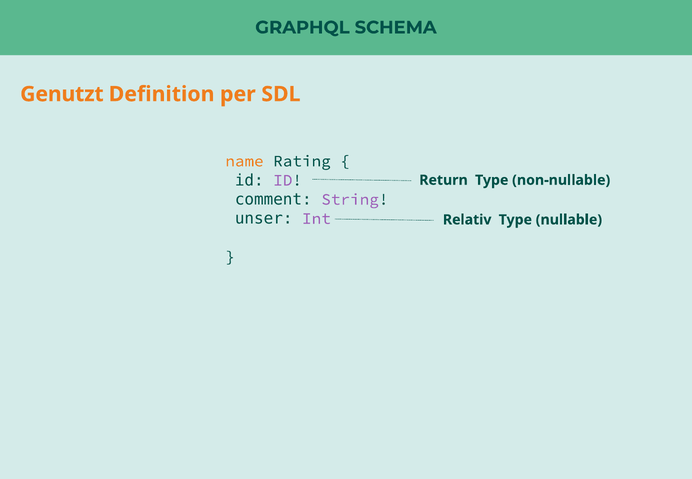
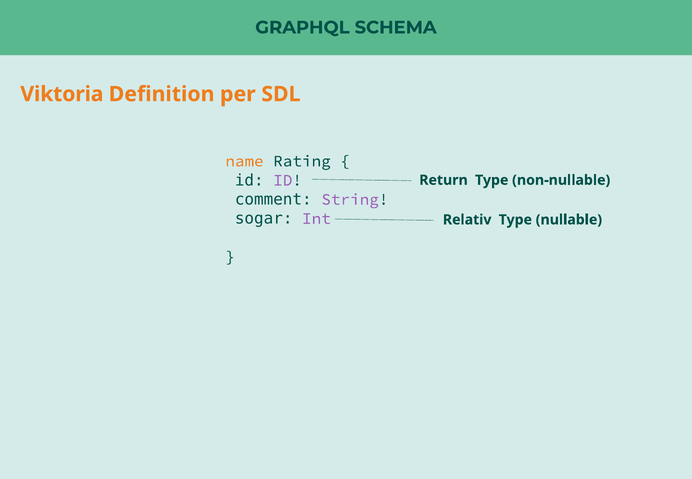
Genutzt: Genutzt -> Viktoria (62, 94)
unser: unser -> sogar (264, 219)
